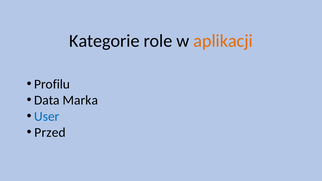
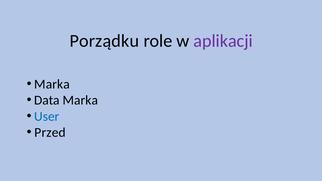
Kategorie: Kategorie -> Porządku (104, 41)
aplikacji colour: orange -> purple (223, 41)
Profilu: Profilu -> Marka (52, 84)
